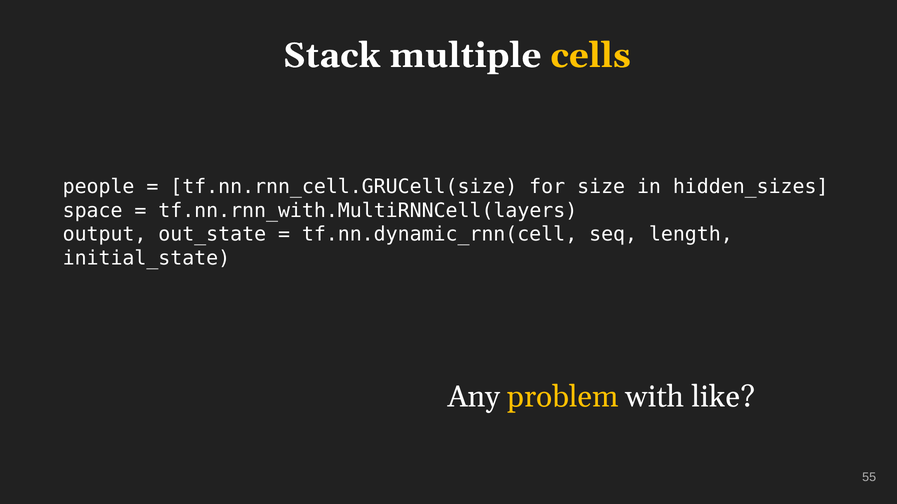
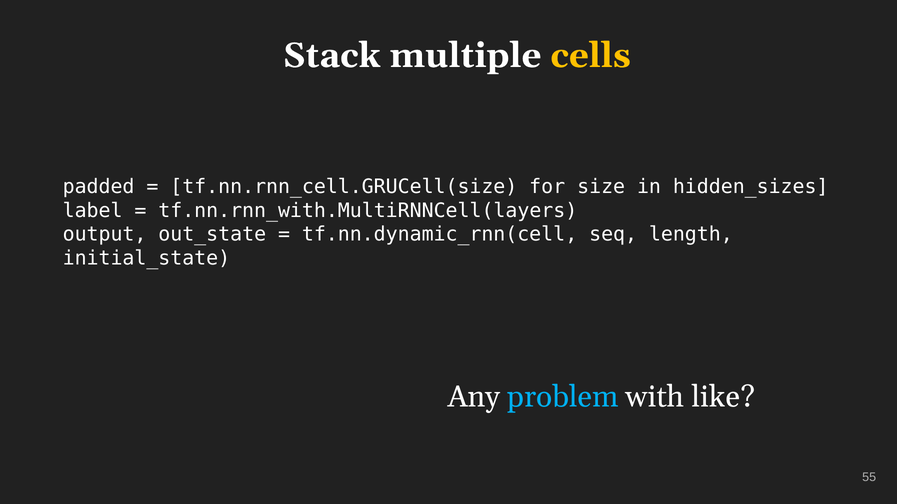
people: people -> padded (99, 187)
space: space -> label (93, 211)
problem colour: yellow -> light blue (563, 397)
